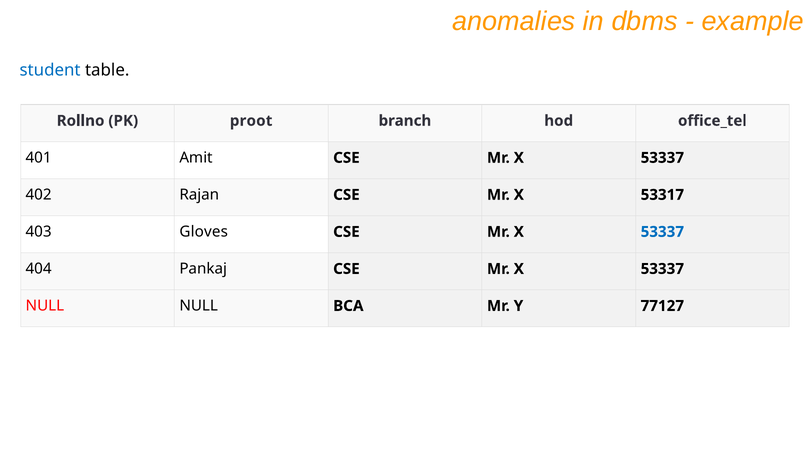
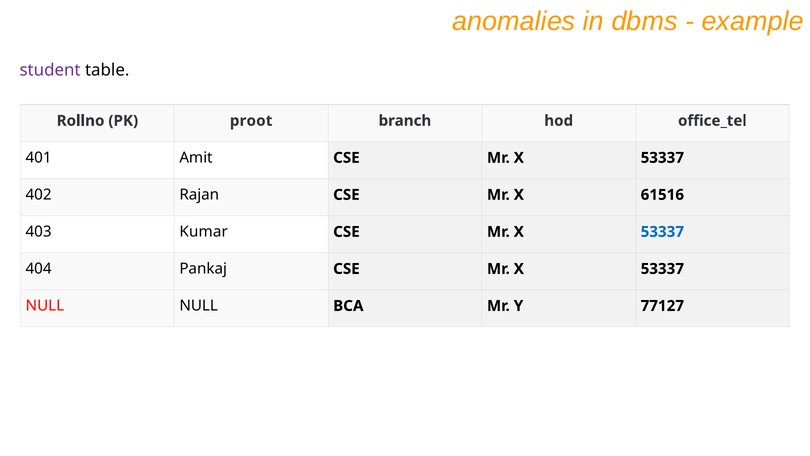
student colour: blue -> purple (50, 70)
53317: 53317 -> 61516 (662, 195)
Gloves: Gloves -> Kumar (204, 232)
